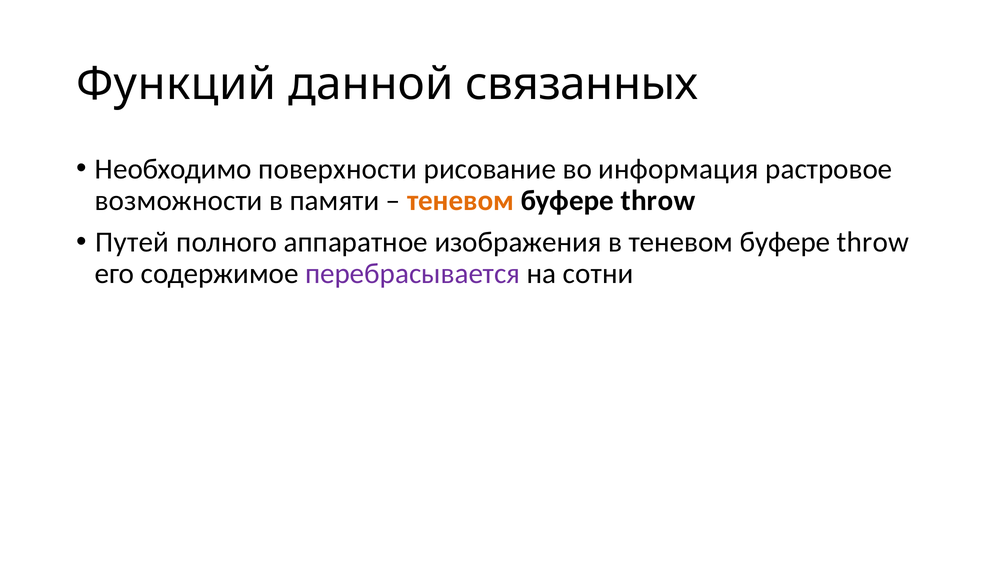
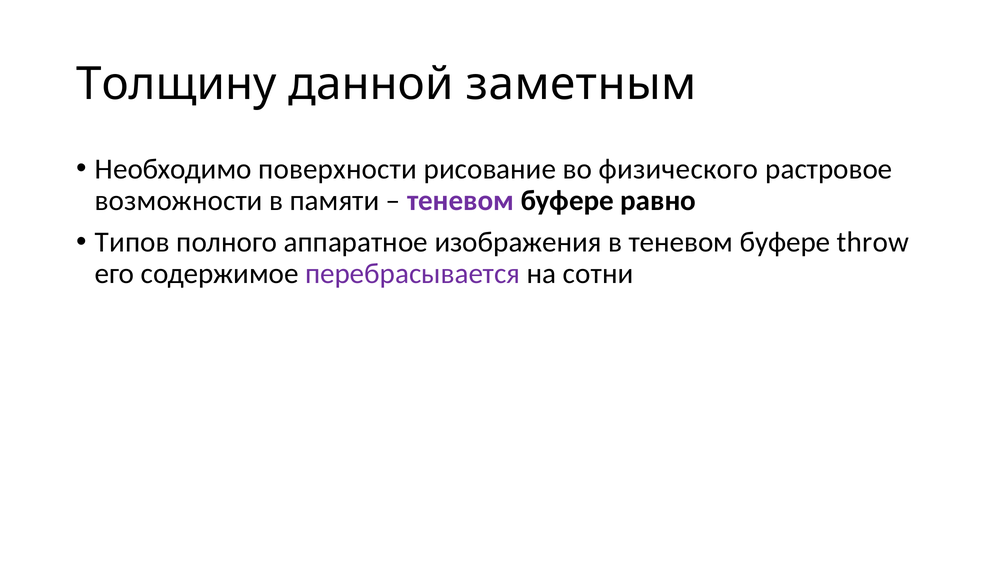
Функций: Функций -> Толщину (176, 84)
связанных: связанных -> заметным (581, 84)
информация: информация -> физического (678, 169)
теневом colour: orange -> purple (461, 200)
throw: throw -> равно (658, 200)
Путей: Путей -> Типов (132, 242)
